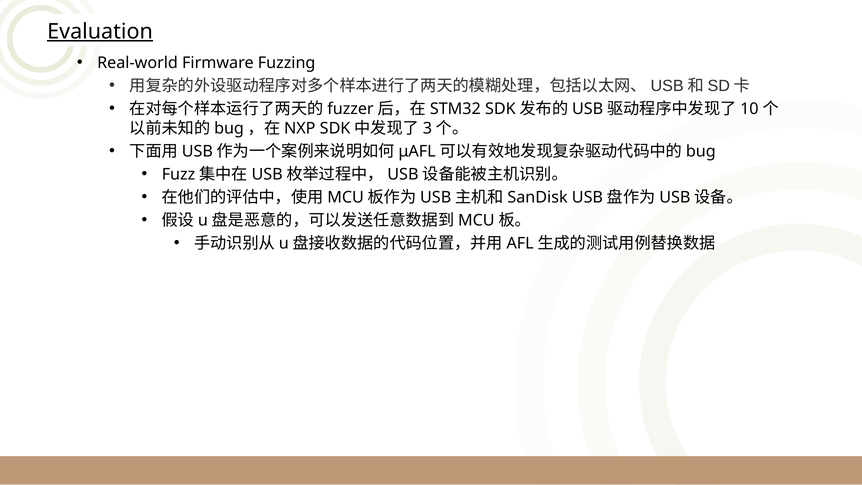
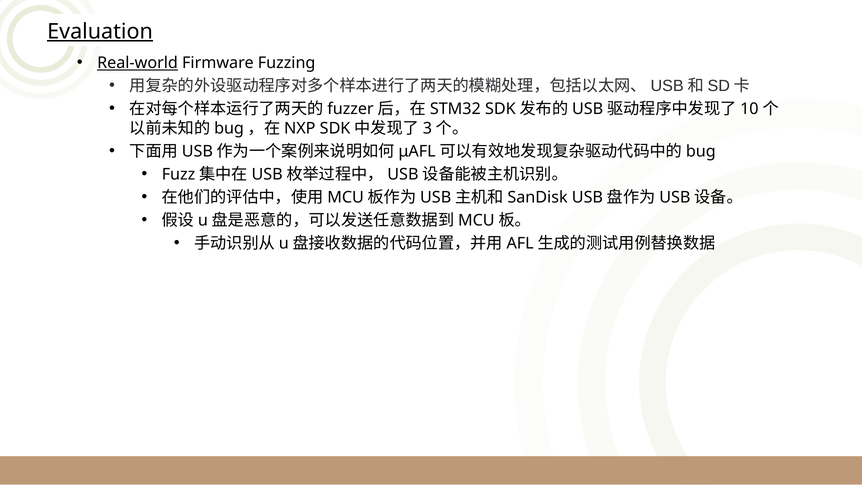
Real-world underline: none -> present (138, 63)
